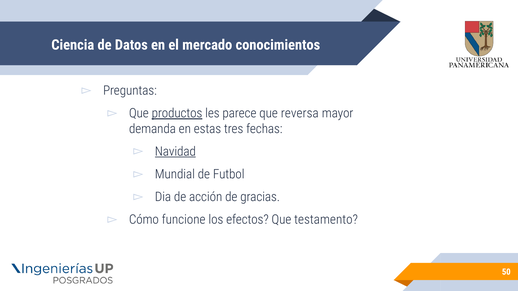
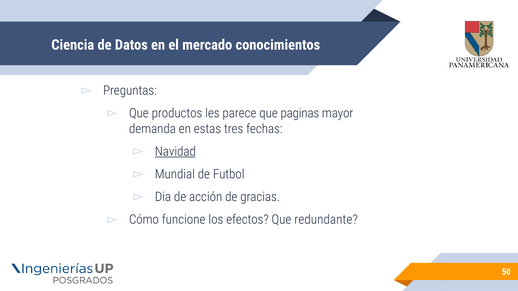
productos underline: present -> none (177, 113)
reversa: reversa -> paginas (300, 113)
testamento: testamento -> redundante (326, 220)
